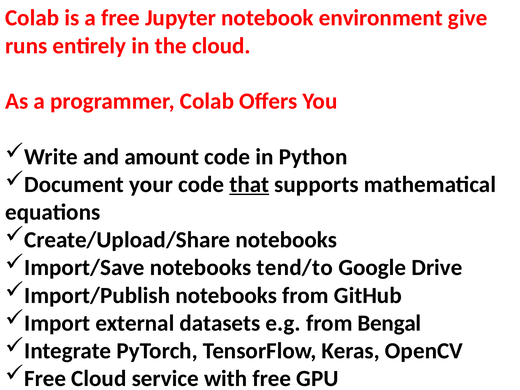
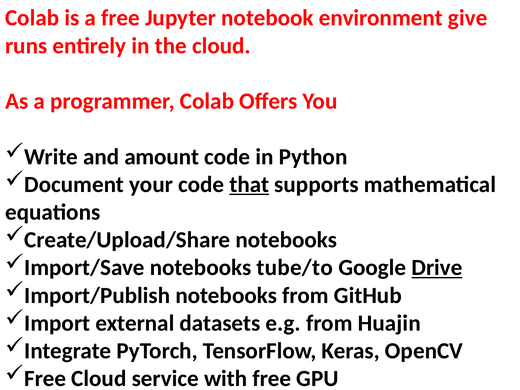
tend/to: tend/to -> tube/to (295, 268)
Drive underline: none -> present (437, 268)
Bengal: Bengal -> Huajin (389, 323)
